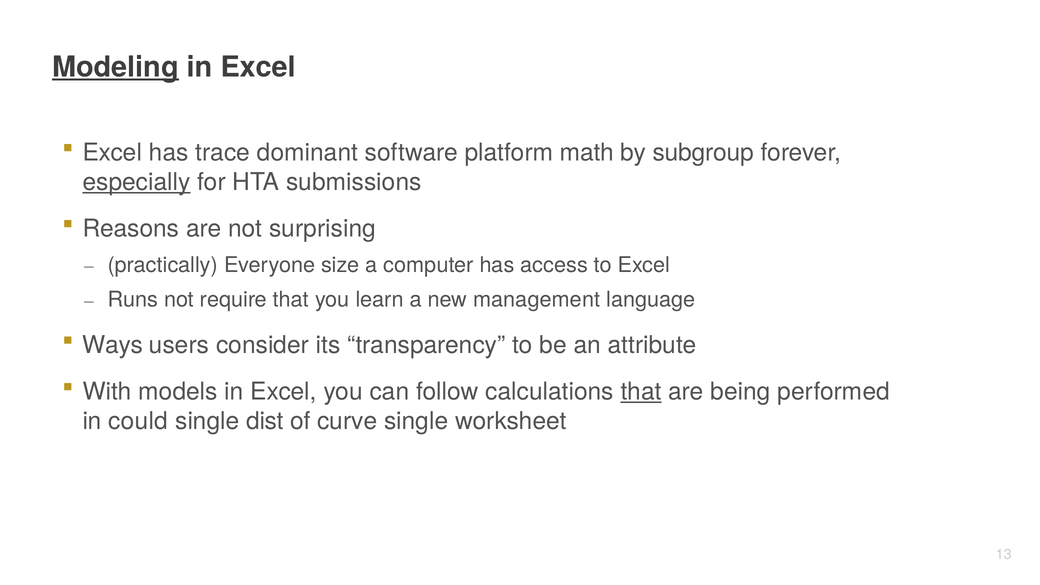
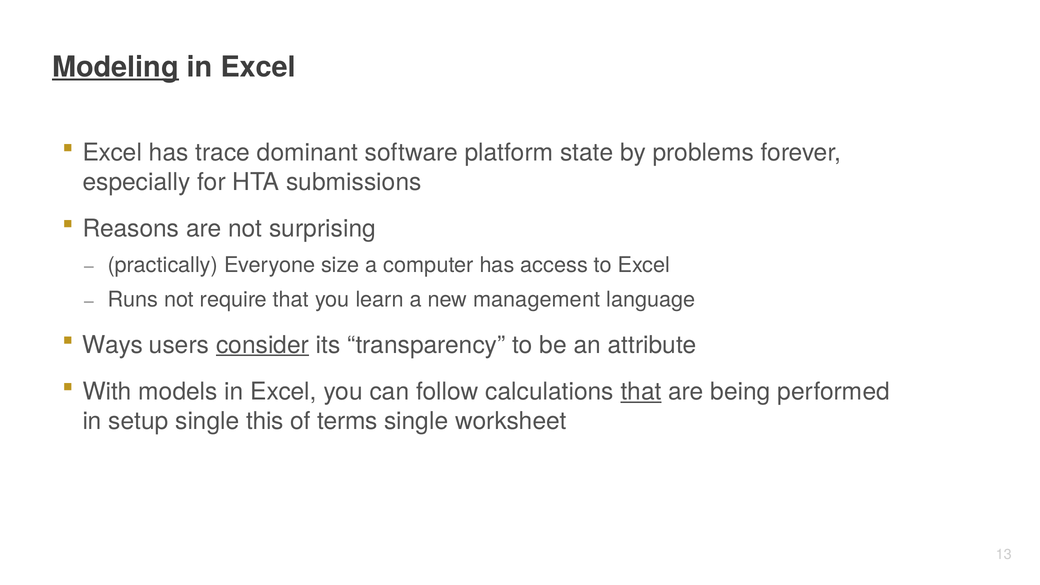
math: math -> state (587, 152)
subgroup: subgroup -> problems (703, 152)
especially underline: present -> none (136, 182)
consider underline: none -> present (263, 345)
could: could -> setup (138, 421)
dist: dist -> this (265, 421)
curve: curve -> terms (347, 421)
